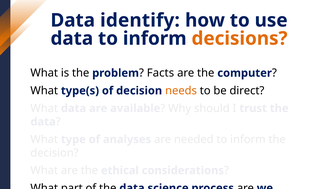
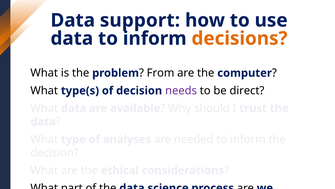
identify: identify -> support (140, 20)
Facts: Facts -> From (161, 73)
needs colour: orange -> purple (181, 90)
